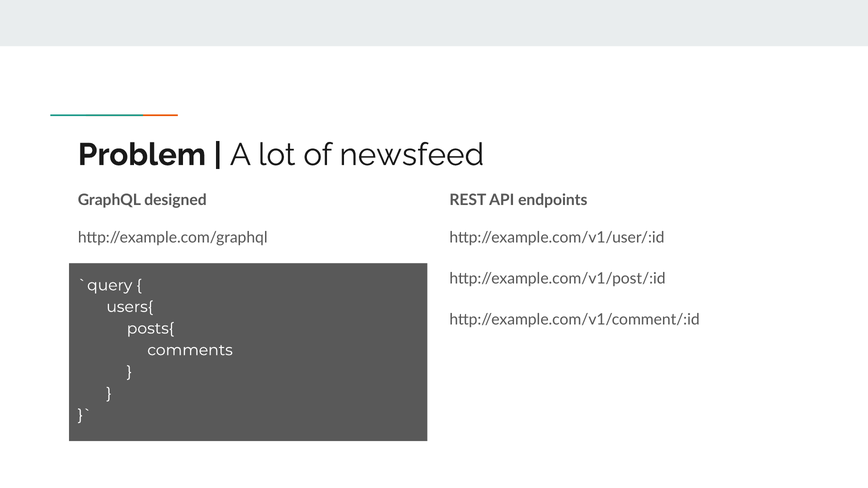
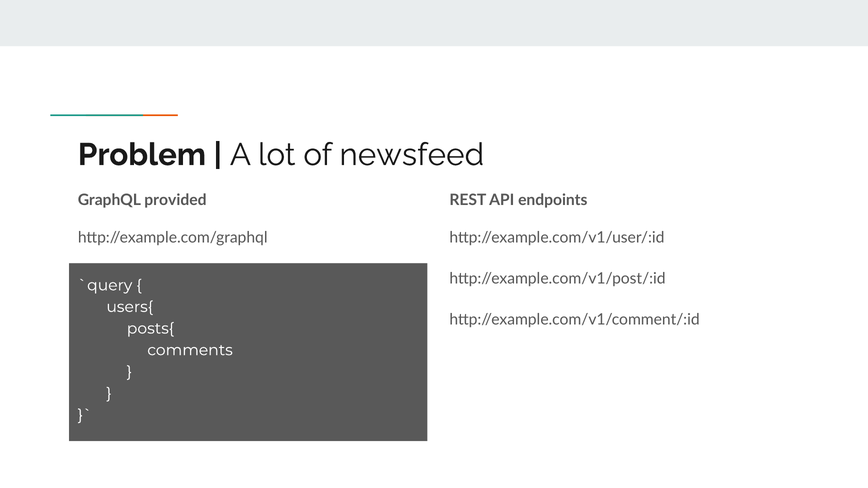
designed: designed -> provided (175, 200)
